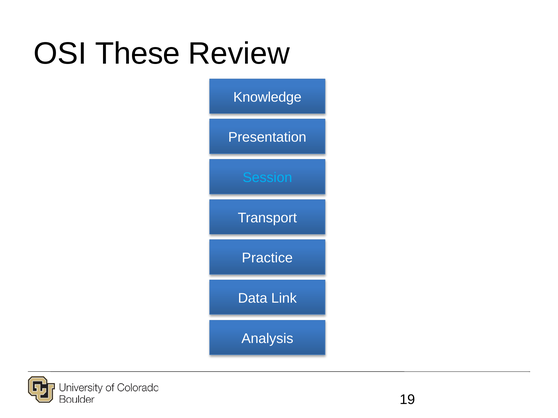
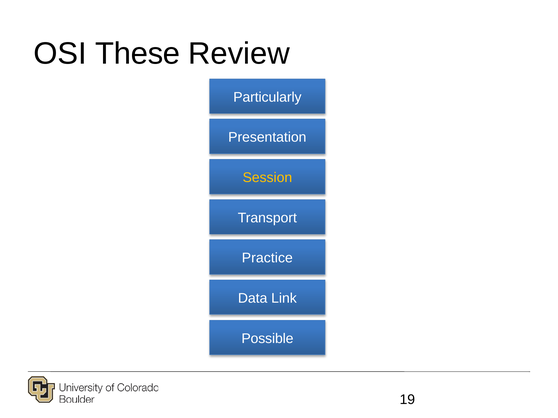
Knowledge: Knowledge -> Particularly (267, 97)
Session colour: light blue -> yellow (267, 178)
Analysis: Analysis -> Possible (267, 339)
